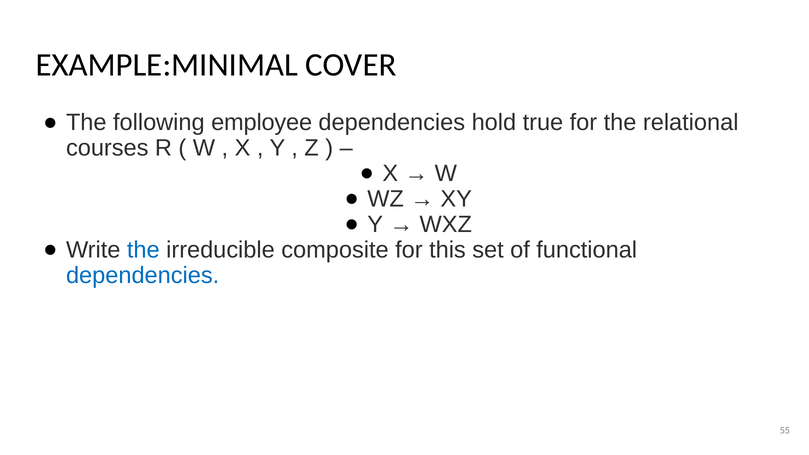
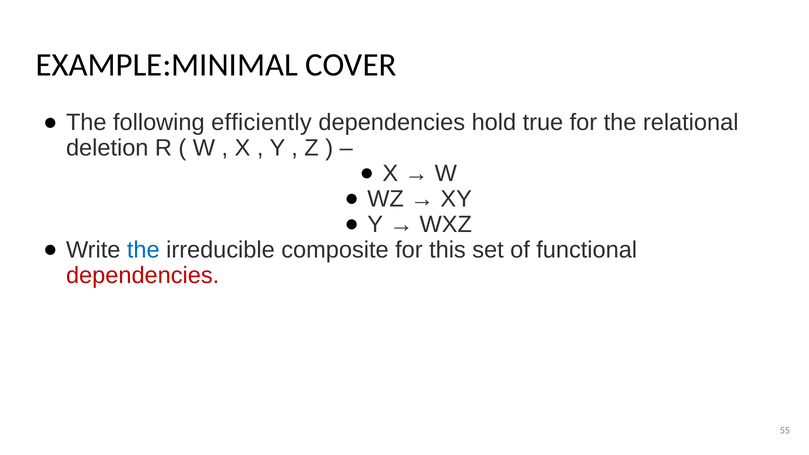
employee: employee -> efficiently (261, 123)
courses: courses -> deletion (107, 148)
dependencies colour: blue -> red (143, 276)
